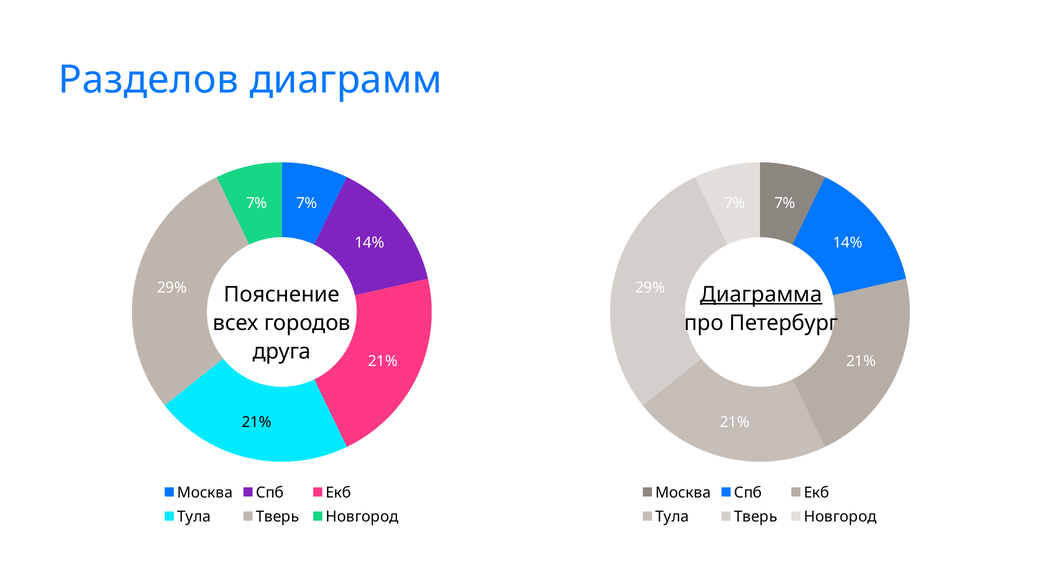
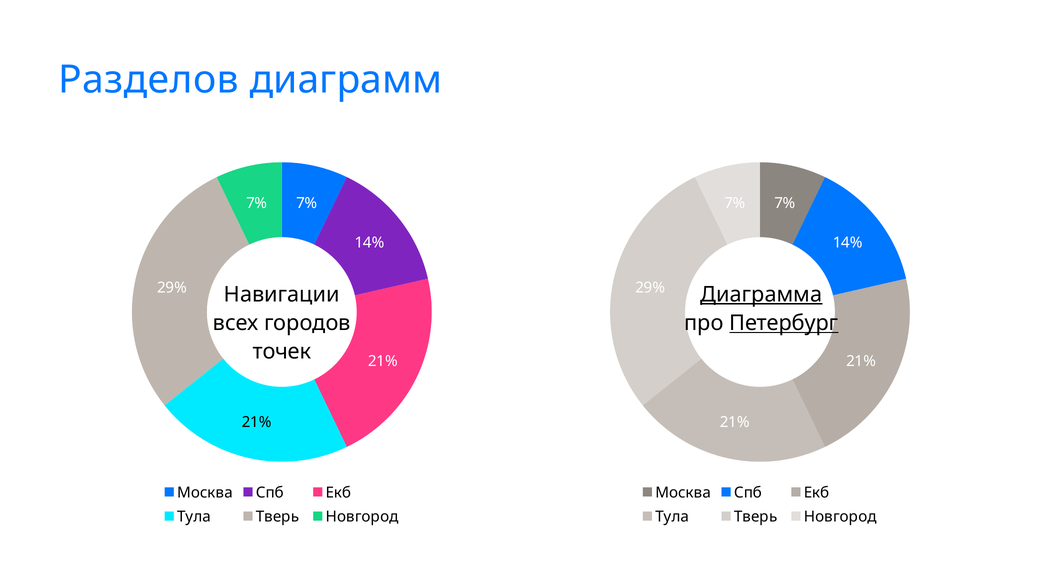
Пояснение: Пояснение -> Навигации (282, 295)
Петербург underline: none -> present (784, 323)
друга: друга -> точек (282, 352)
